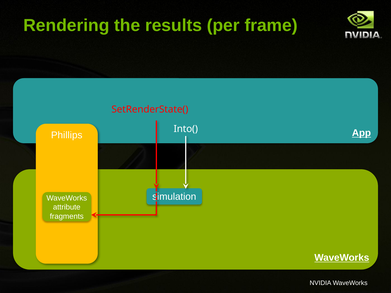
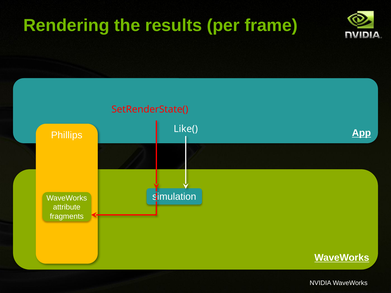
Into(: Into( -> Like( (186, 129)
